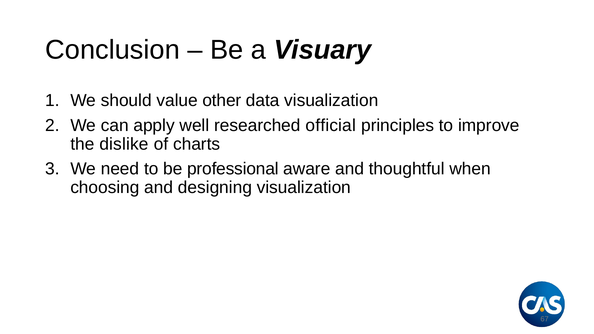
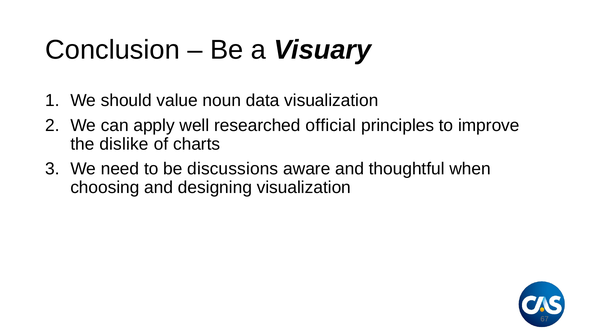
other: other -> noun (222, 100)
professional: professional -> discussions (233, 169)
